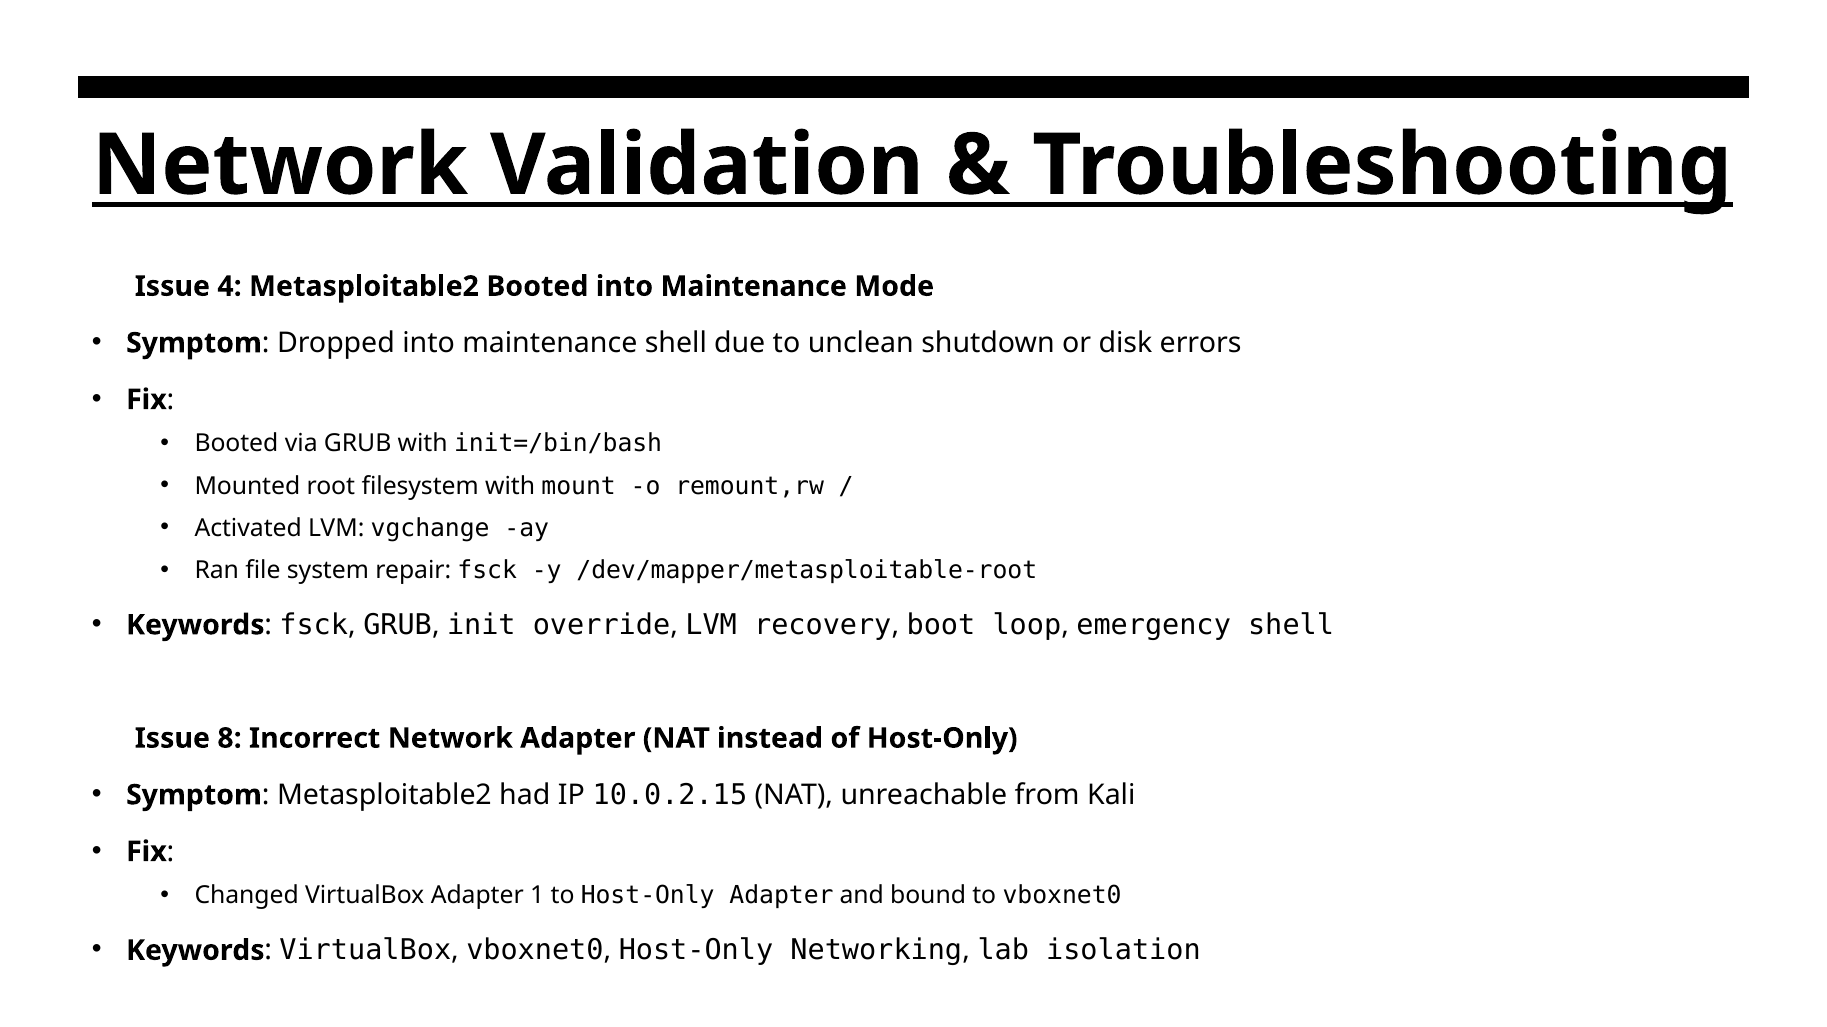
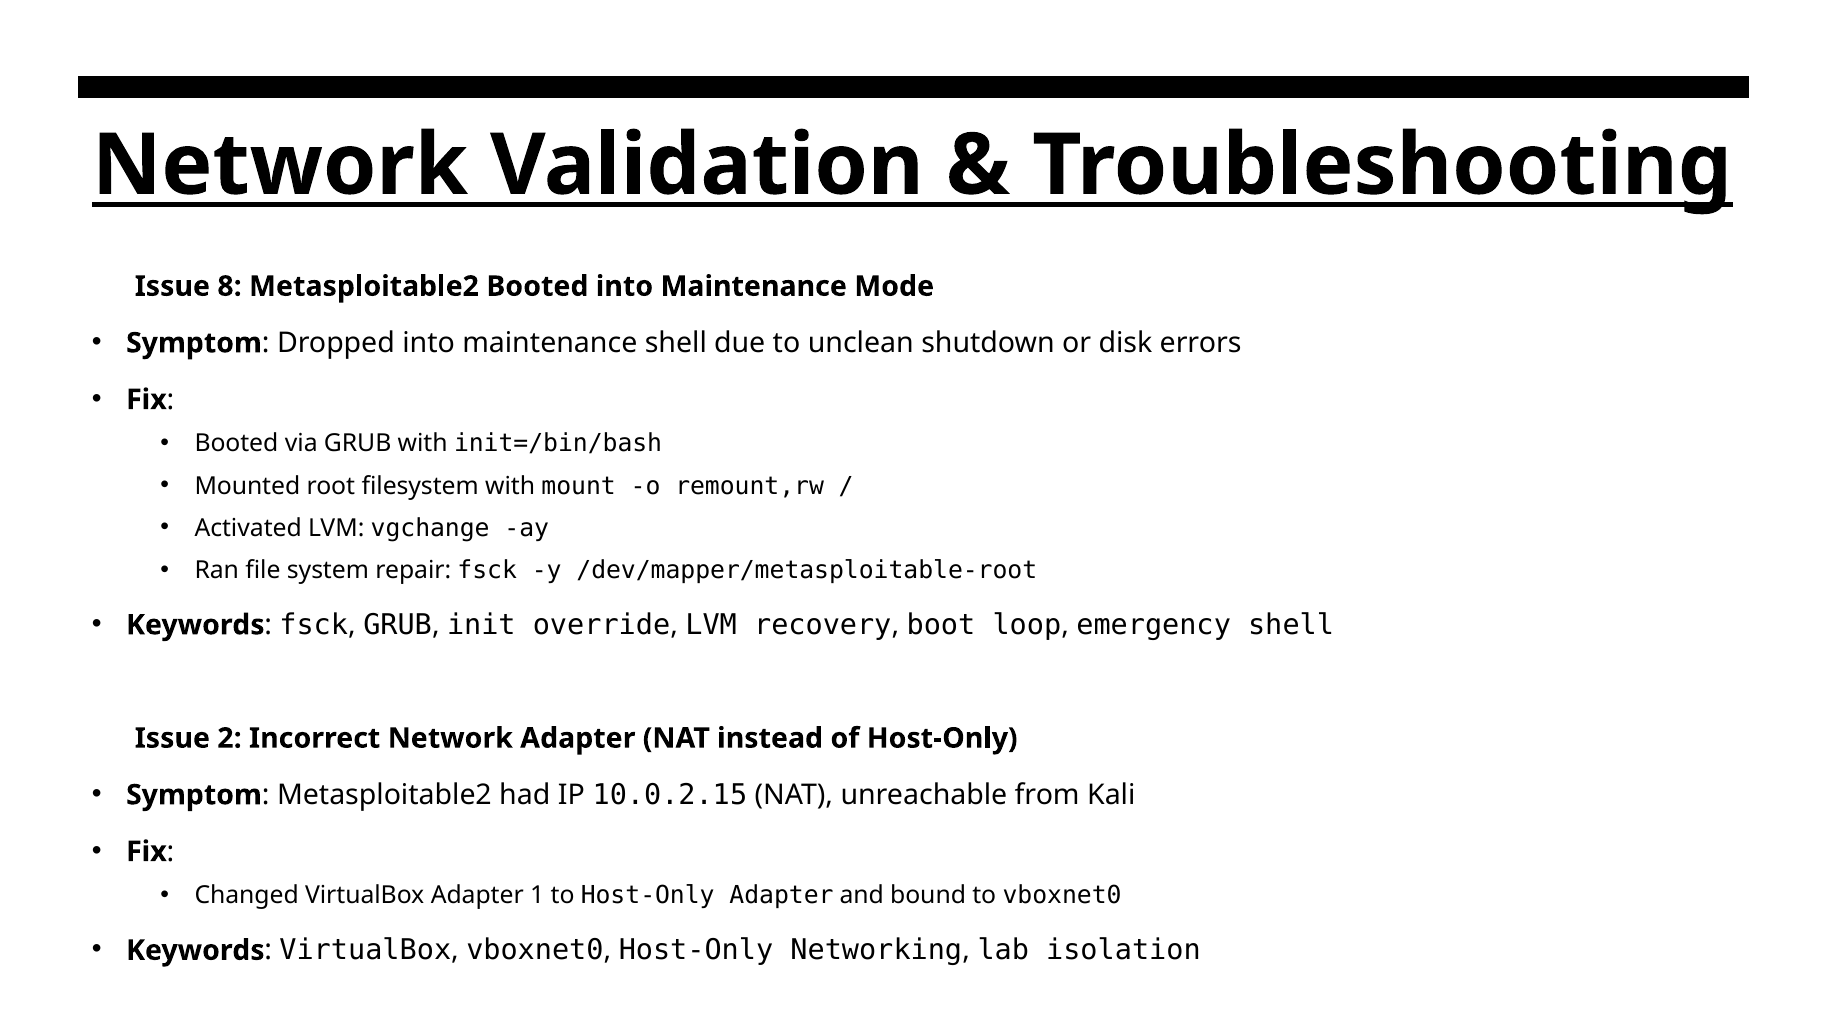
4: 4 -> 8 (230, 287)
8: 8 -> 2 (230, 739)
